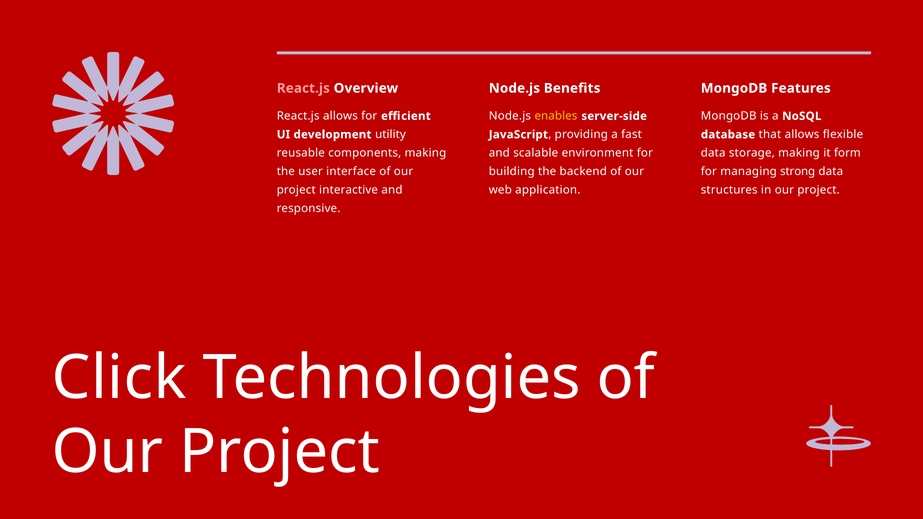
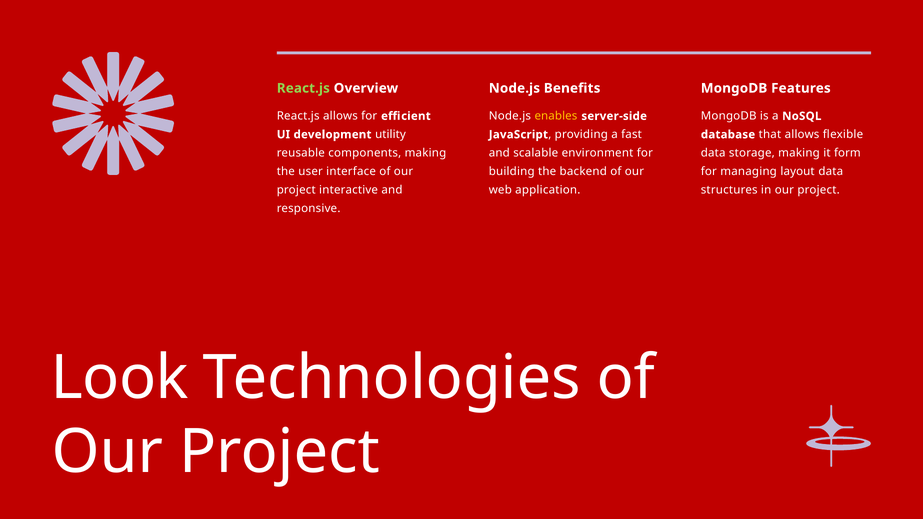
React.js colour: pink -> light green (303, 88)
strong: strong -> layout (798, 171)
Click: Click -> Look (120, 378)
